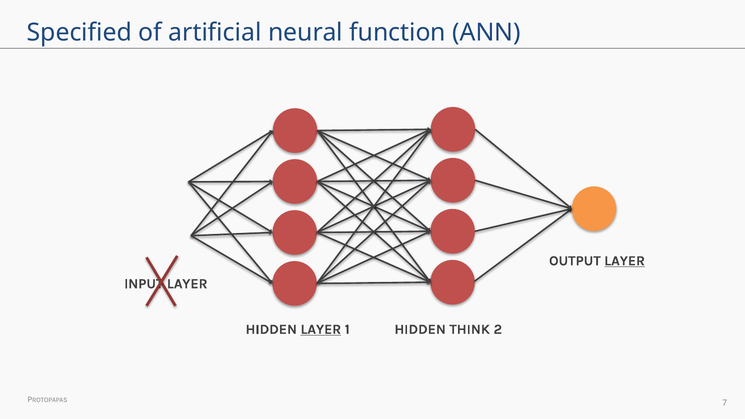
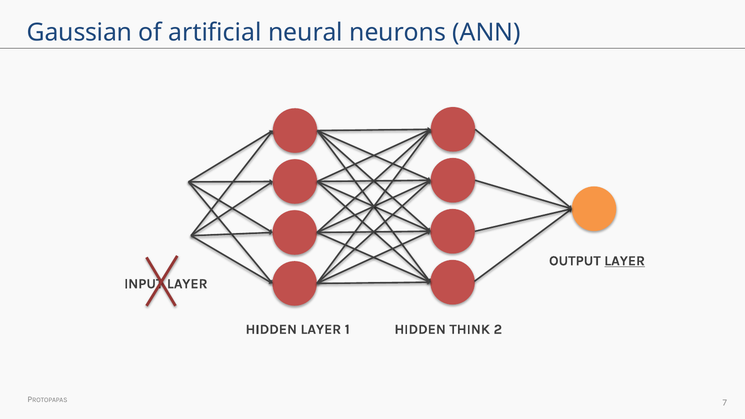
Specified: Specified -> Gaussian (79, 33)
function: function -> neurons (398, 33)
LAYER underline: present -> none (321, 329)
